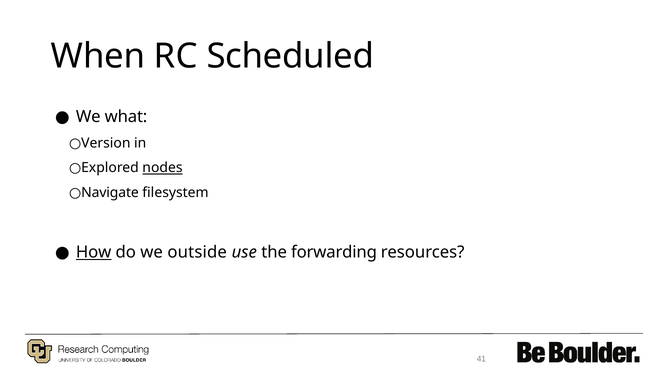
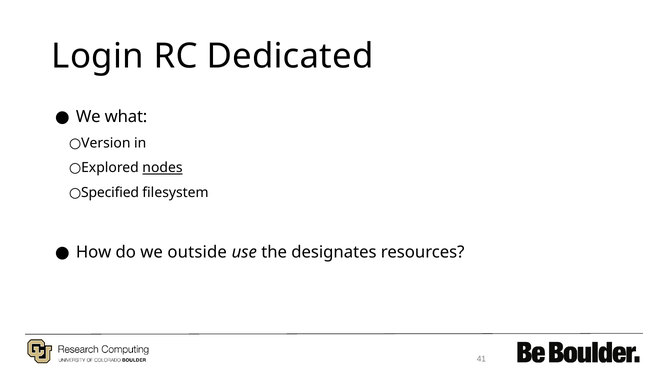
When: When -> Login (98, 56)
Scheduled: Scheduled -> Dedicated (290, 56)
Navigate: Navigate -> Specified (110, 193)
How underline: present -> none (94, 252)
forwarding: forwarding -> designates (334, 252)
